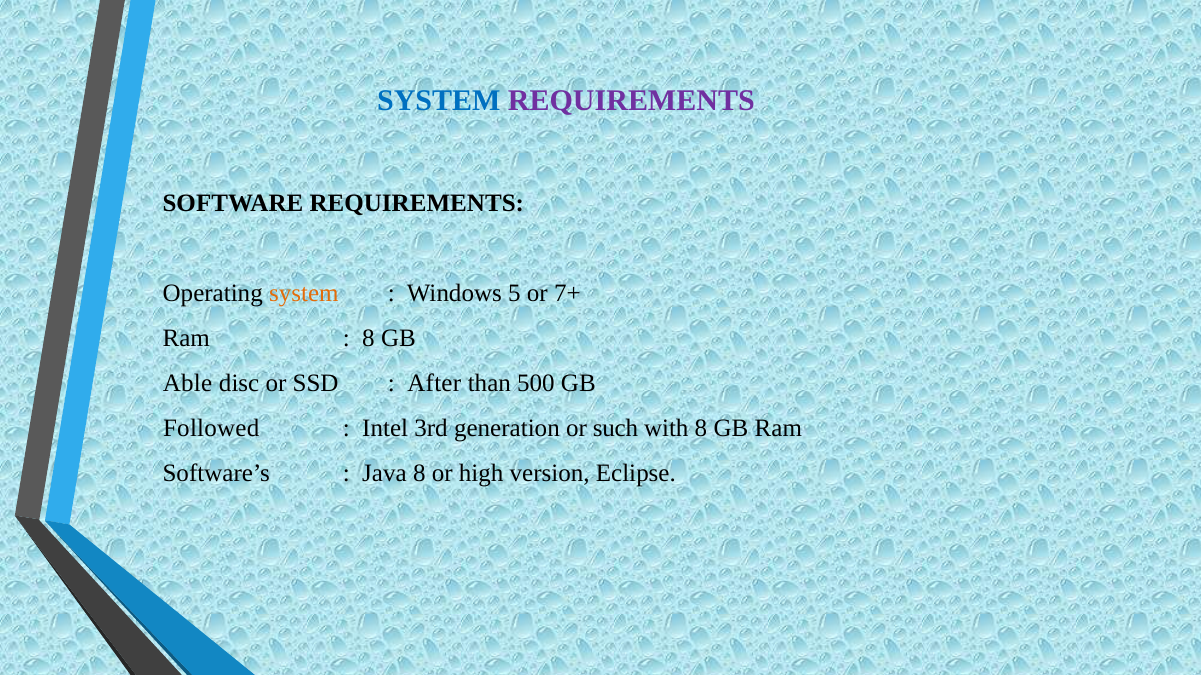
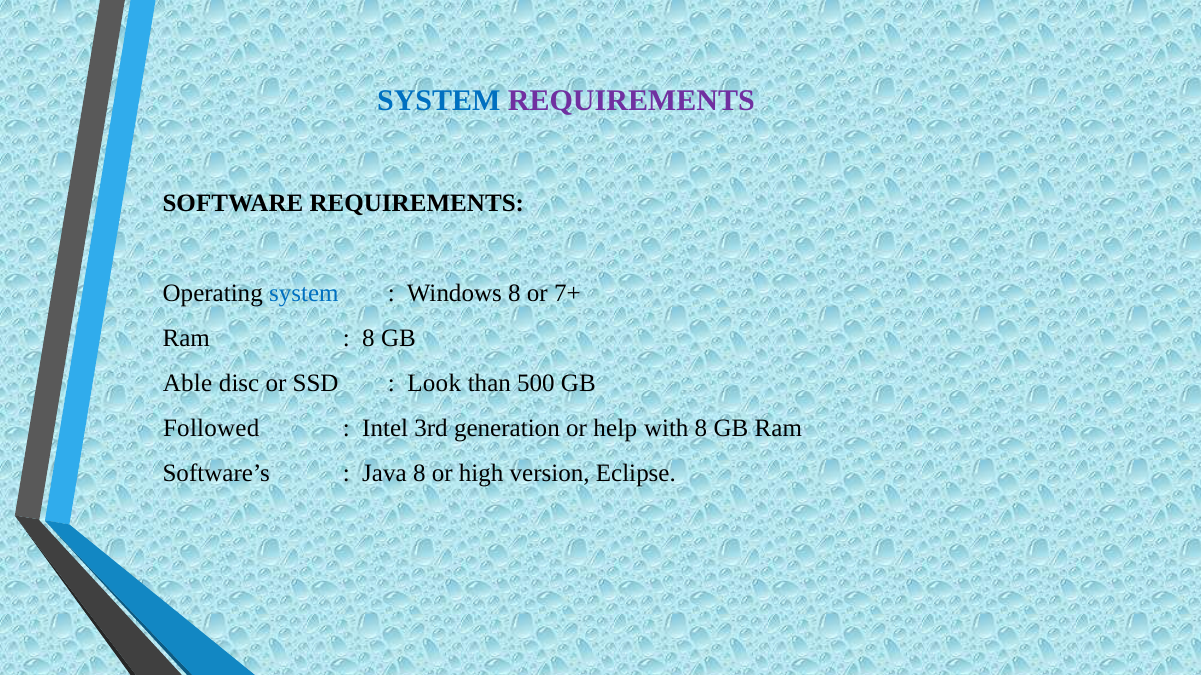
system colour: orange -> blue (304, 294)
Windows 5: 5 -> 8 (514, 294)
After: After -> Look (434, 384)
such: such -> help (615, 429)
